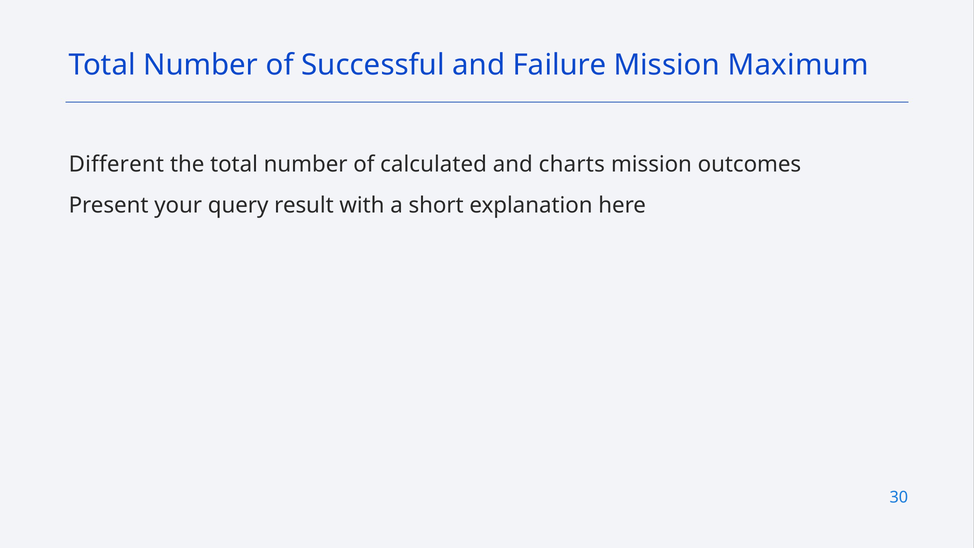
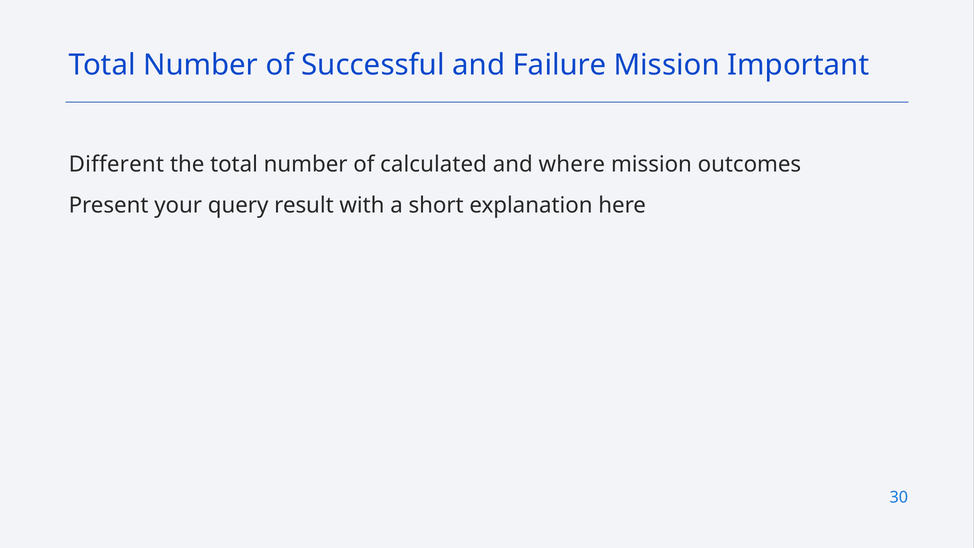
Maximum: Maximum -> Important (798, 65)
charts: charts -> where (572, 164)
